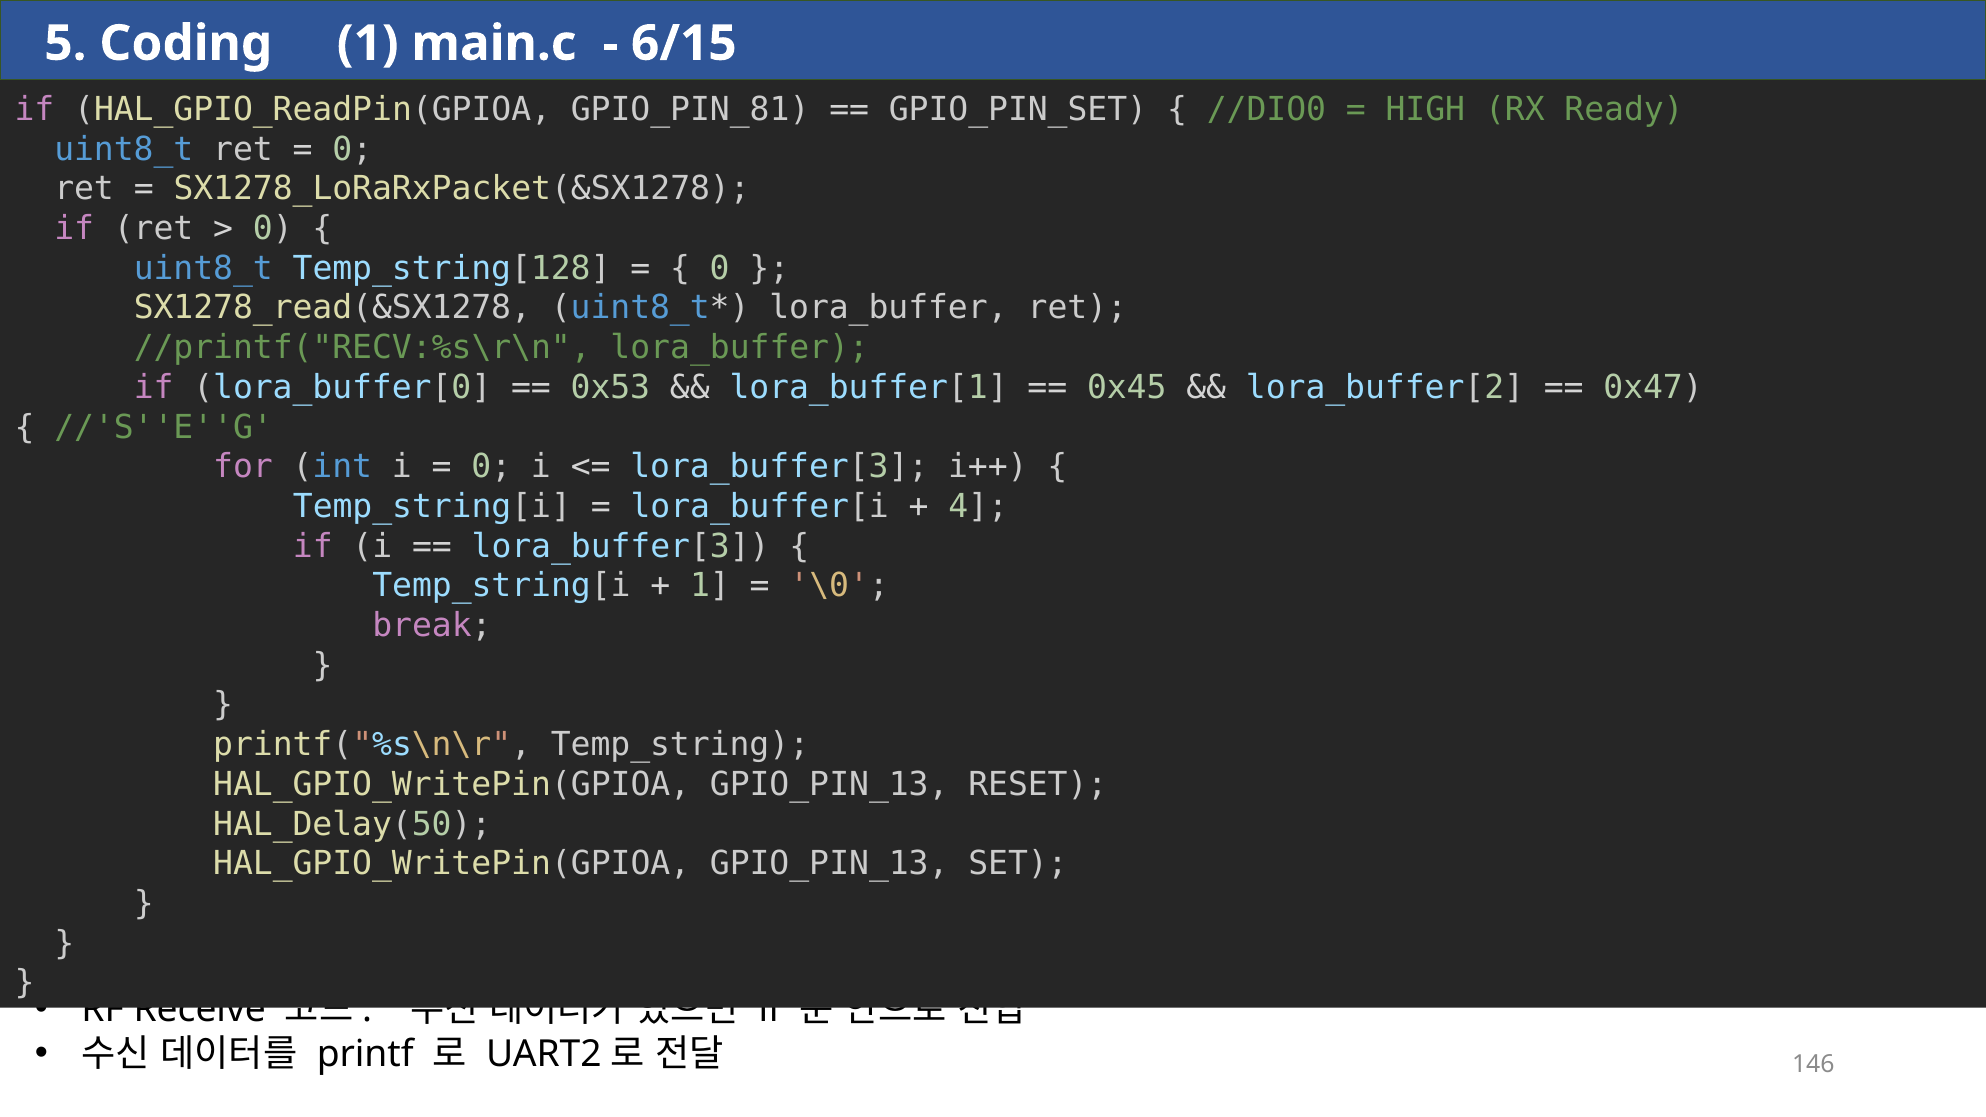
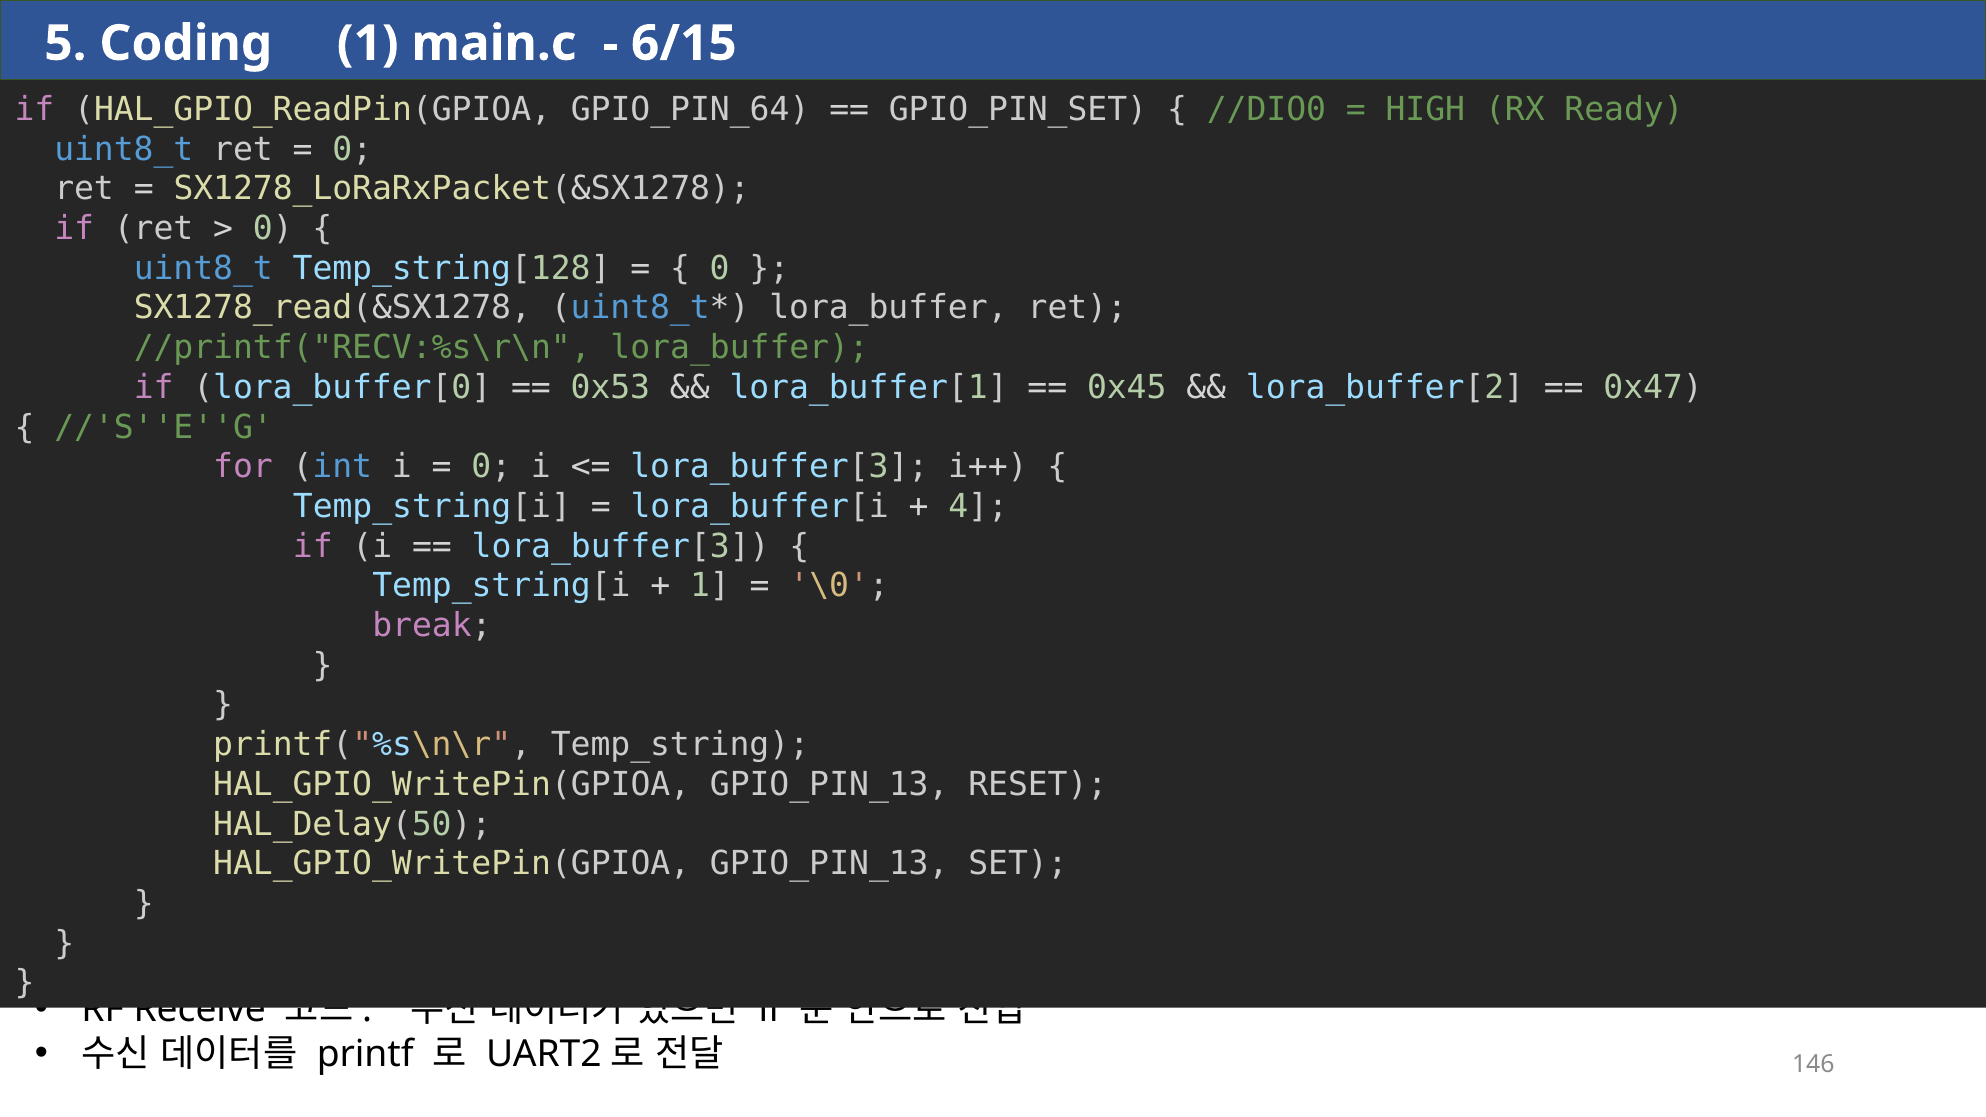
GPIO_PIN_81: GPIO_PIN_81 -> GPIO_PIN_64 (690, 110)
